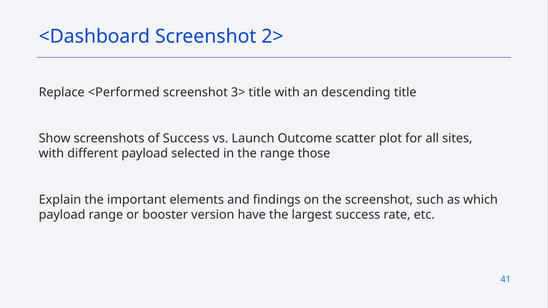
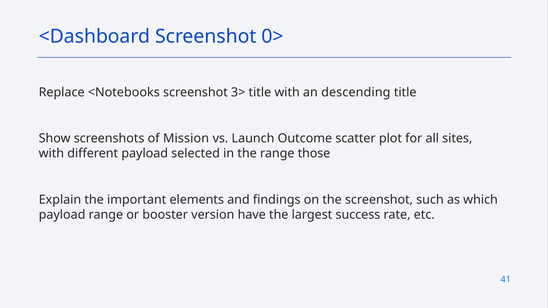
2>: 2> -> 0> (273, 37)
<Performed: <Performed -> <Notebooks (124, 93)
of Success: Success -> Mission (186, 139)
